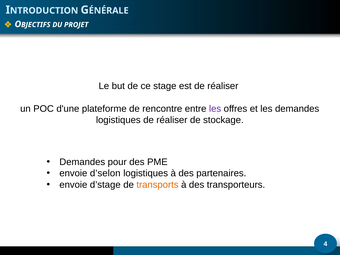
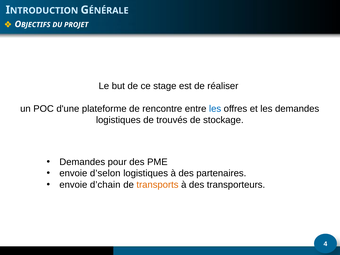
les colour: purple -> blue (215, 109)
logistiques de réaliser: réaliser -> trouvés (172, 120)
d’stage: d’stage -> d’chain (105, 185)
